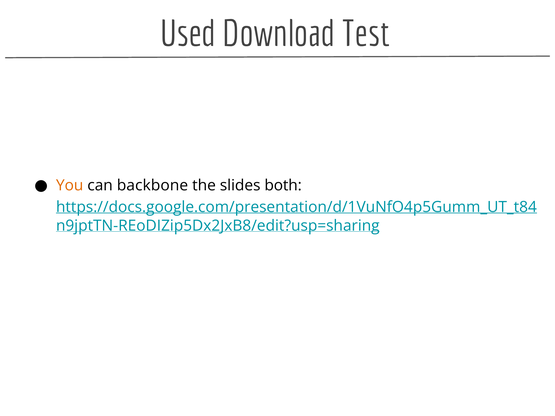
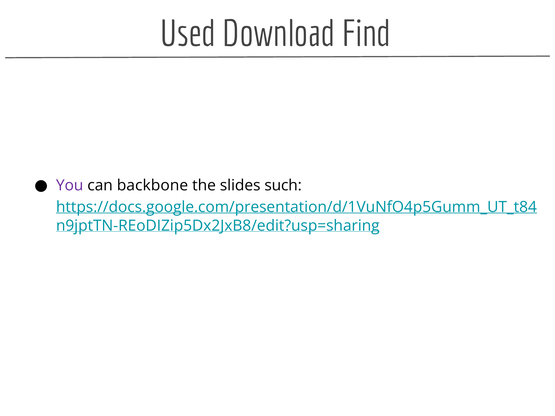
Test: Test -> Find (366, 34)
You colour: orange -> purple (70, 185)
both: both -> such (283, 185)
